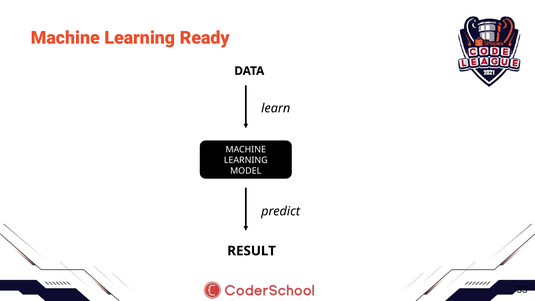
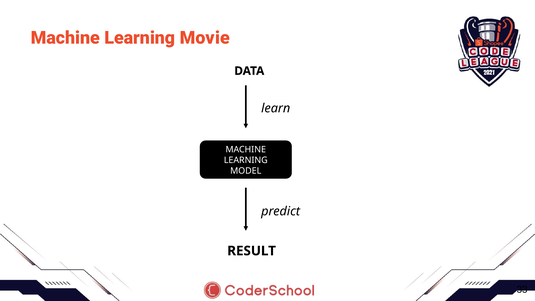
Ready: Ready -> Movie (205, 38)
